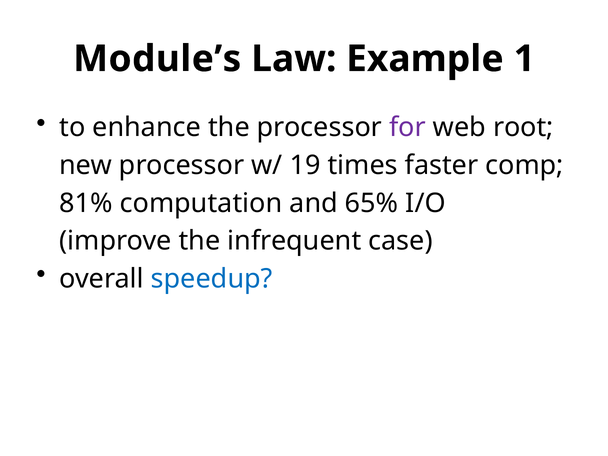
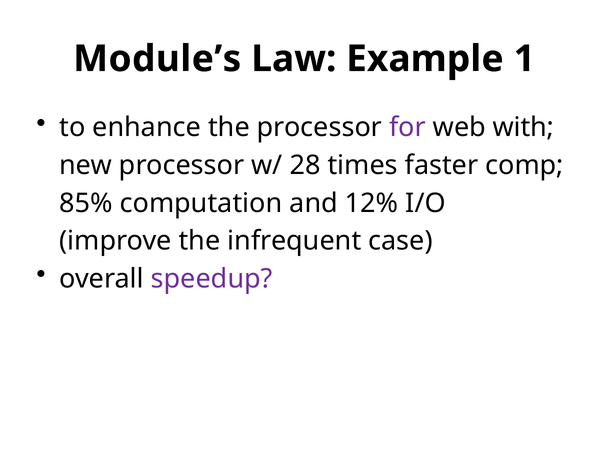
root: root -> with (523, 128)
19: 19 -> 28 (305, 165)
81%: 81% -> 85% (86, 203)
65%: 65% -> 12% (372, 203)
speedup colour: blue -> purple (212, 279)
